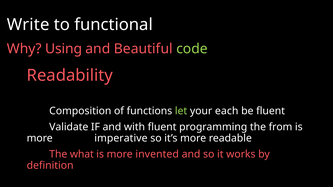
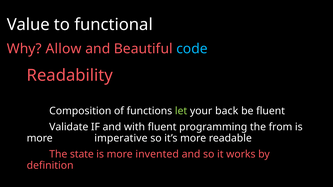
Write: Write -> Value (28, 25)
Using: Using -> Allow (64, 49)
code colour: light green -> light blue (192, 49)
each: each -> back (227, 111)
what: what -> state (82, 155)
